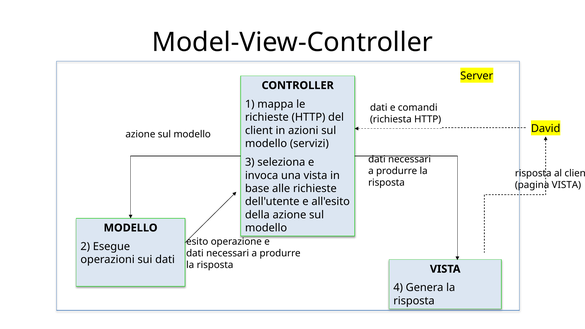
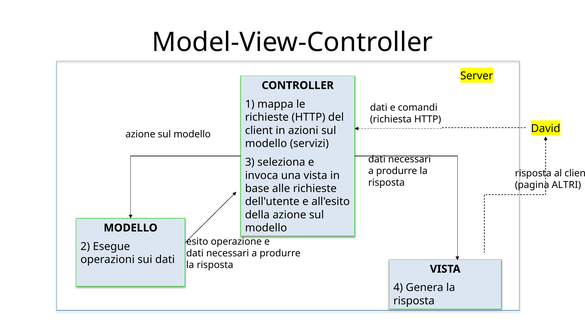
VISTA: VISTA -> ALTRI (566, 185)
